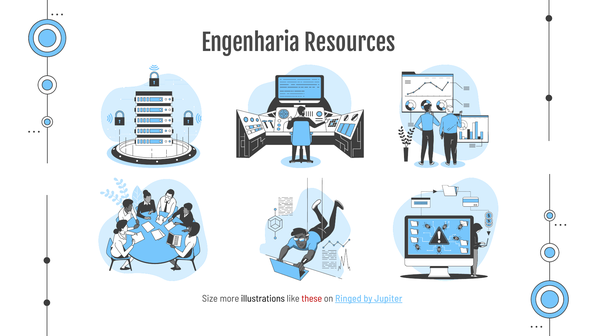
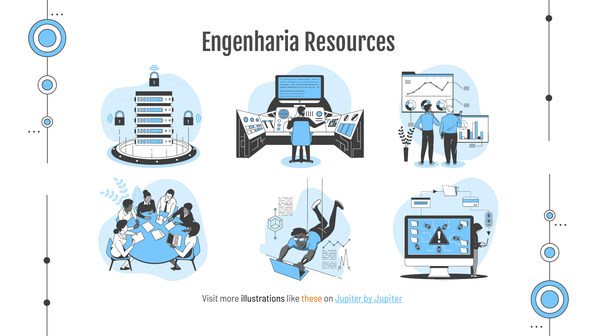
Size: Size -> Visit (210, 298)
these colour: red -> orange (312, 298)
on Ringed: Ringed -> Jupiter (348, 298)
